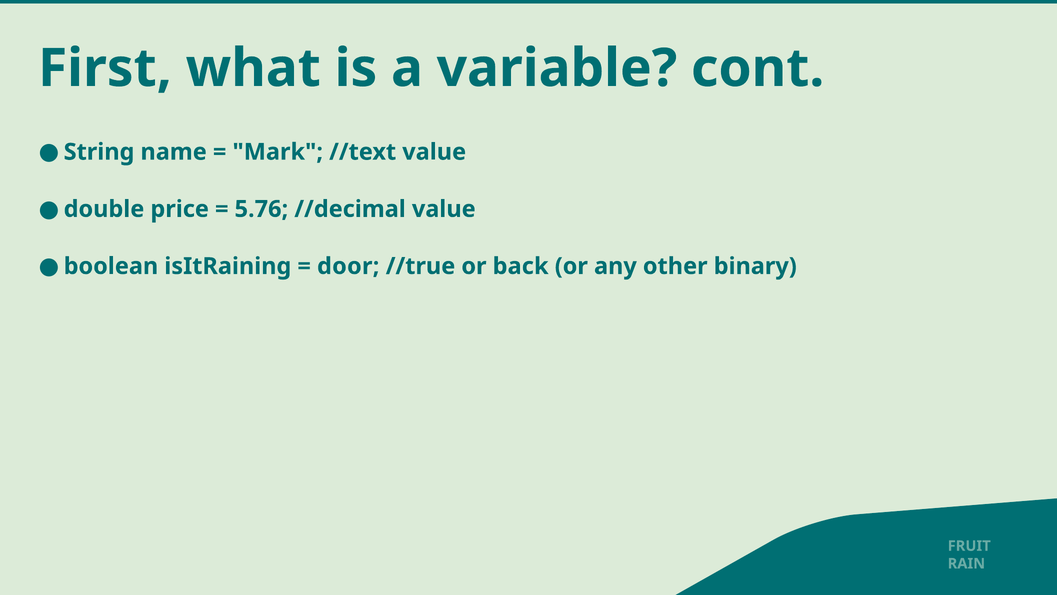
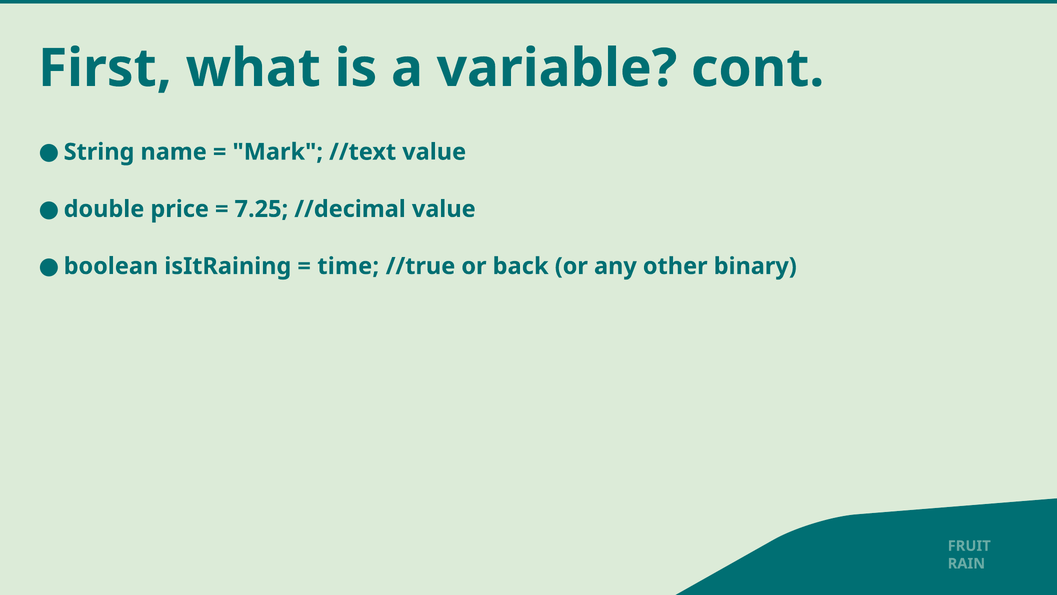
5.76: 5.76 -> 7.25 (261, 209)
door: door -> time (348, 266)
